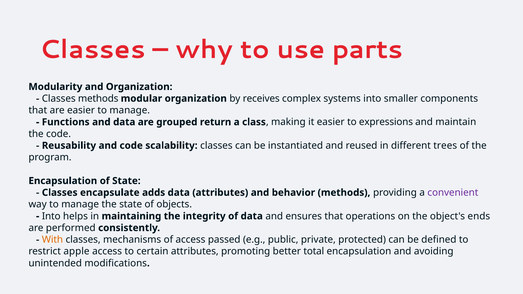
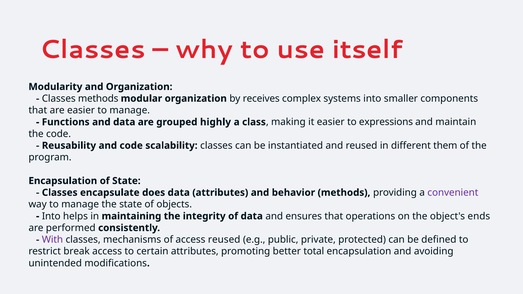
parts: parts -> itself (368, 50)
return: return -> highly (216, 122)
trees: trees -> them (445, 146)
adds: adds -> does (154, 193)
With colour: orange -> purple (52, 240)
access passed: passed -> reused (224, 240)
apple: apple -> break (77, 252)
